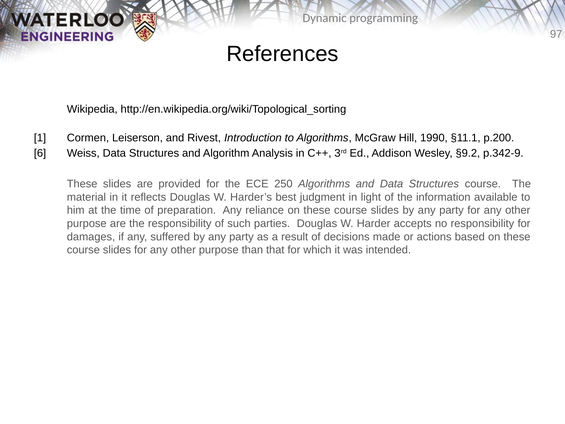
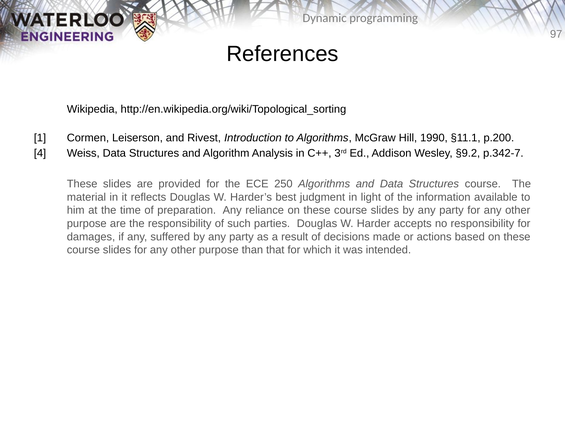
6: 6 -> 4 (40, 153)
p.342-9: p.342-9 -> p.342-7 (503, 153)
